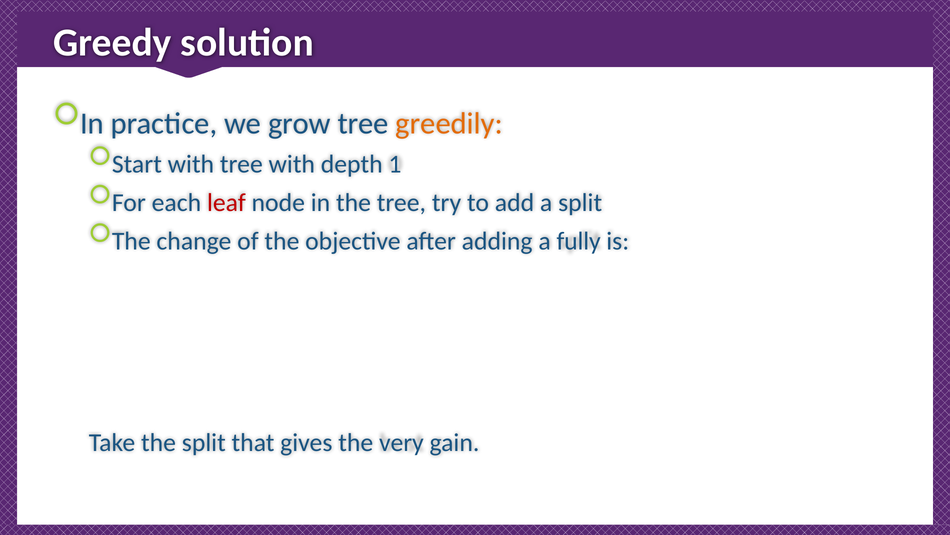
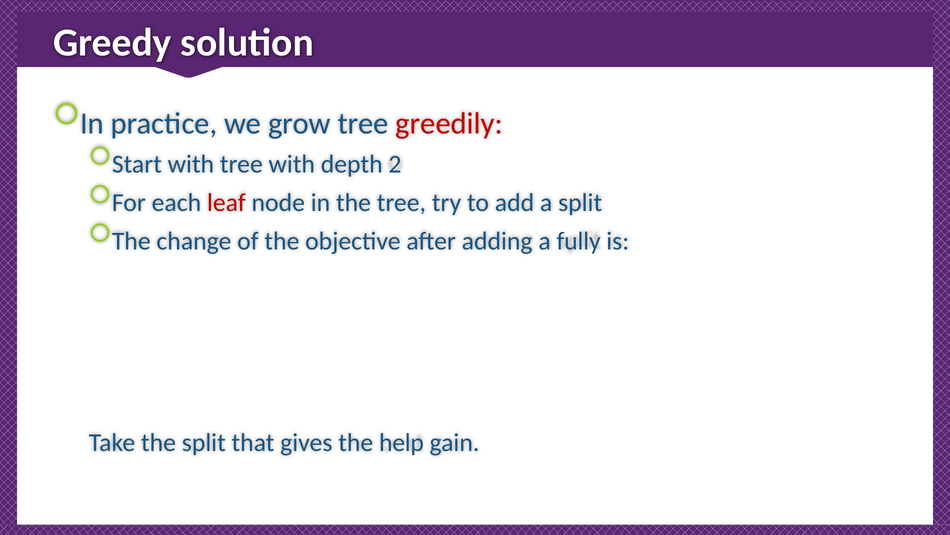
greedily colour: orange -> red (449, 123)
1: 1 -> 2 (395, 164)
very: very -> help (401, 442)
